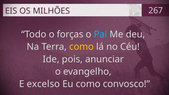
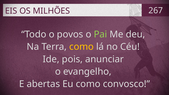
forças: forças -> povos (70, 34)
Pai colour: light blue -> light green (100, 34)
excelso: excelso -> abertas (43, 84)
